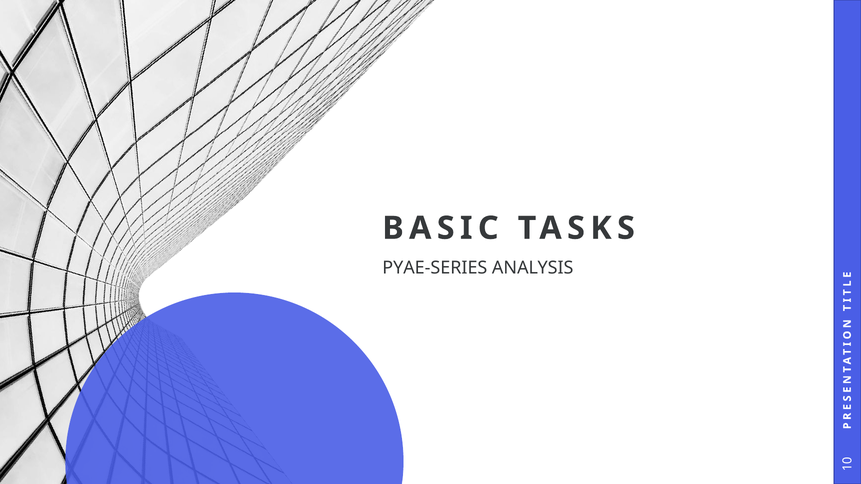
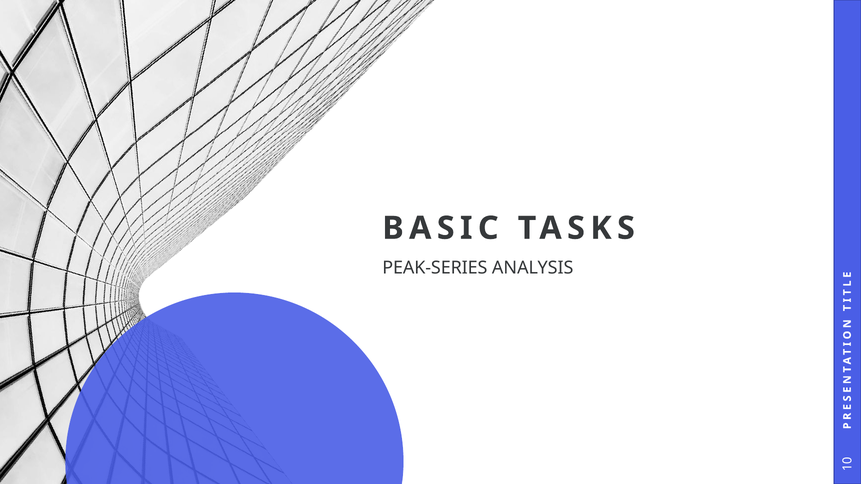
PYAE-SERIES: PYAE-SERIES -> PEAK-SERIES (435, 268)
